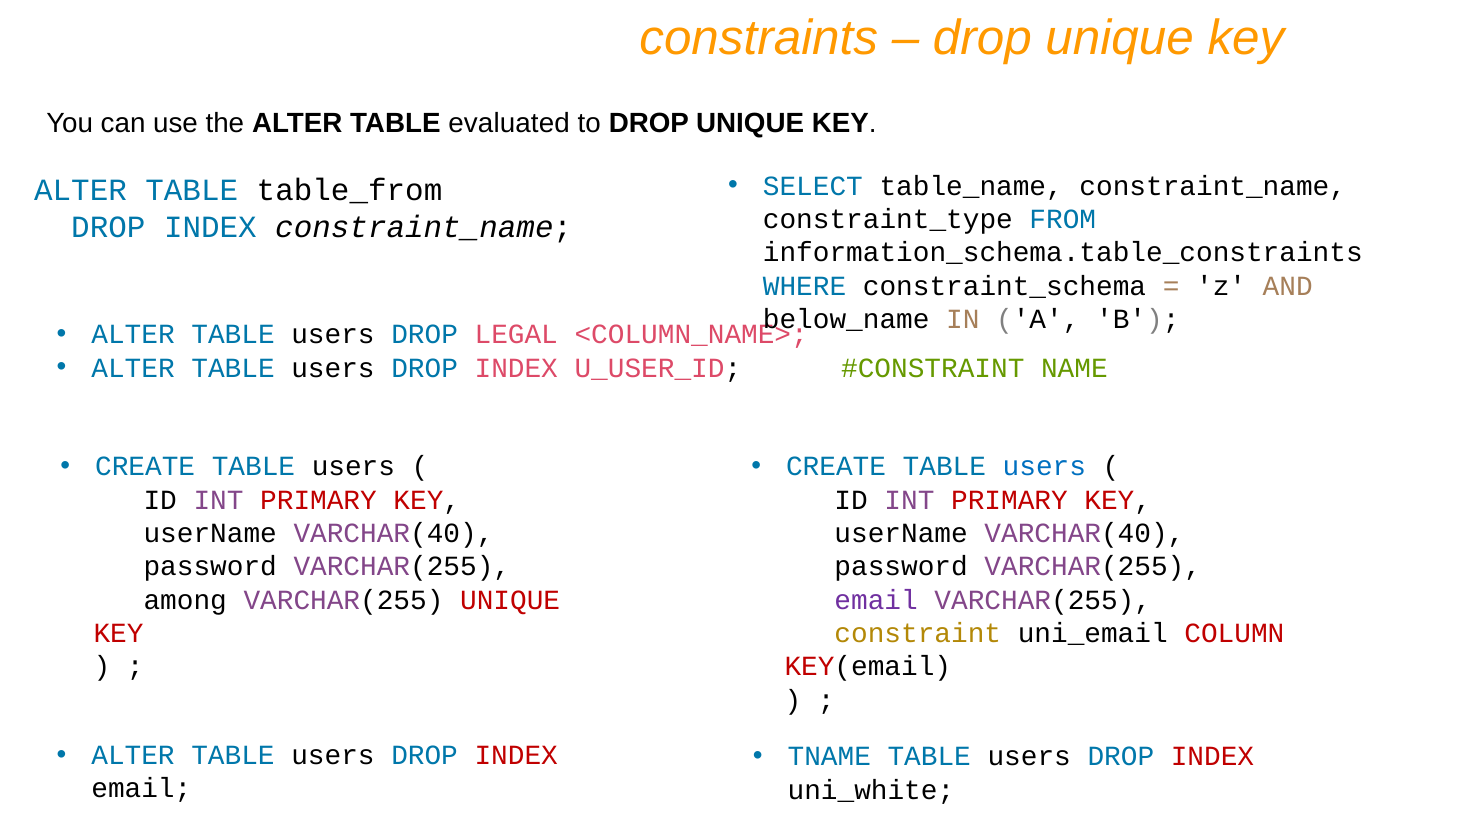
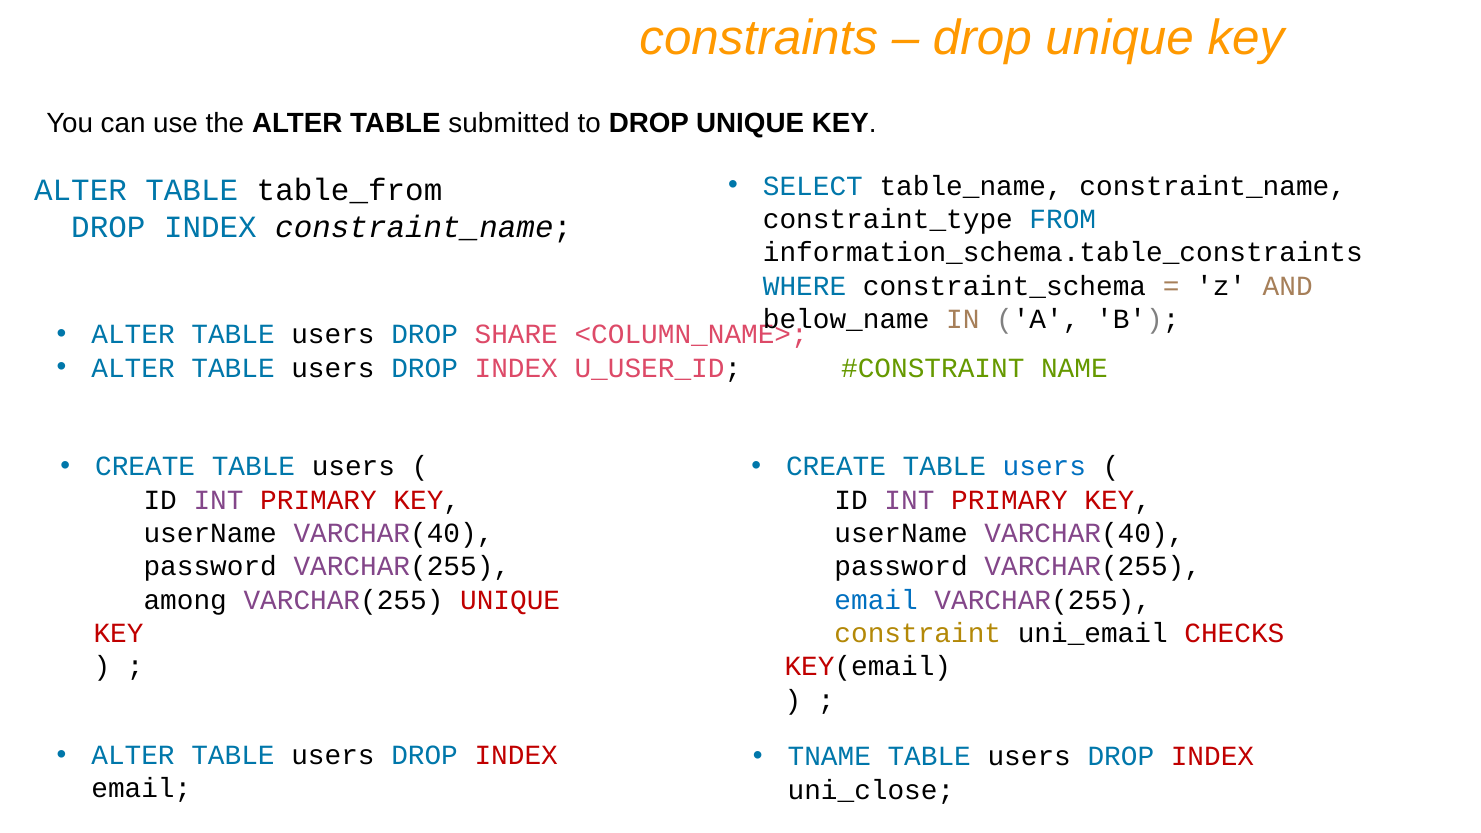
evaluated: evaluated -> submitted (509, 123)
LEGAL: LEGAL -> SHARE (516, 335)
email colour: purple -> blue (876, 600)
COLUMN: COLUMN -> CHECKS (1234, 633)
uni_white: uni_white -> uni_close (871, 790)
